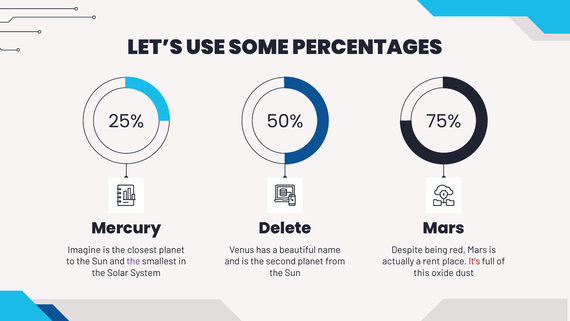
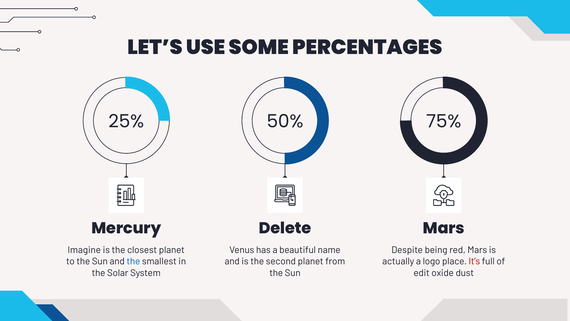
the colour: purple -> blue (133, 261)
rent: rent -> logo (432, 261)
this: this -> edit (422, 273)
